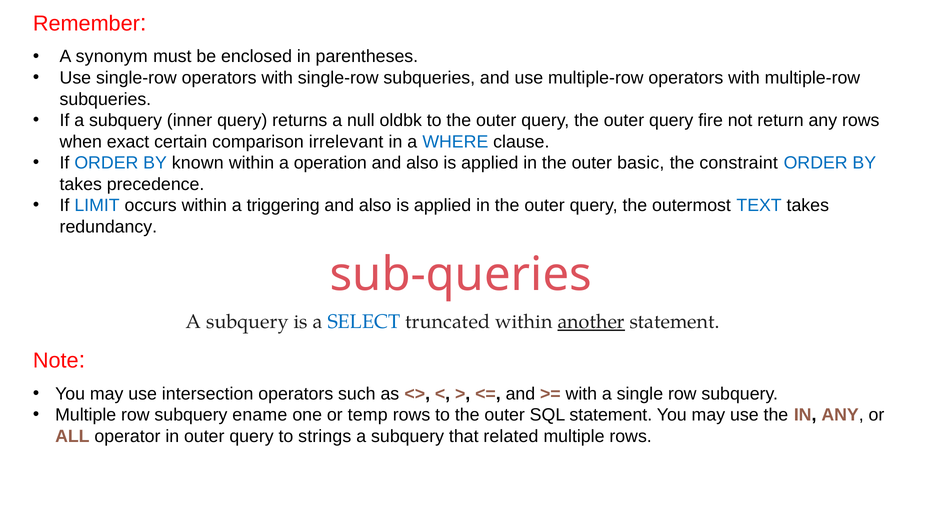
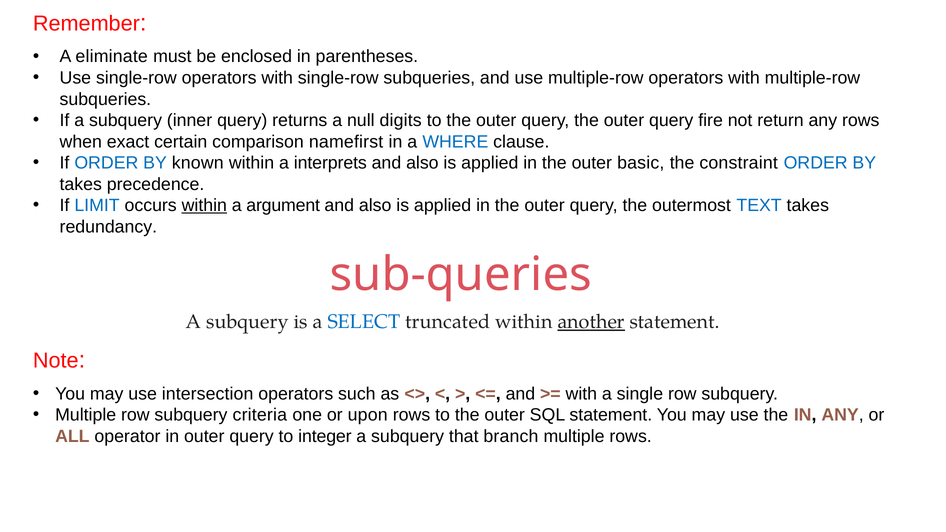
synonym: synonym -> eliminate (112, 57)
oldbk: oldbk -> digits (401, 120)
irrelevant: irrelevant -> namefirst (346, 142)
operation: operation -> interprets (330, 163)
within underline: none -> present (204, 206)
triggering: triggering -> argument (283, 206)
ename: ename -> criteria (260, 415)
temp: temp -> upon (368, 415)
strings: strings -> integer (325, 436)
related: related -> branch (511, 436)
